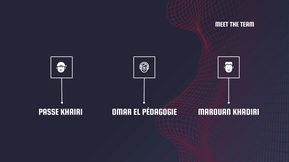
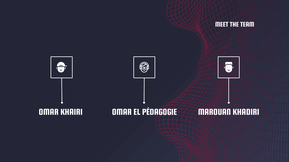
PASSE: PASSE -> OMAR (49, 112)
